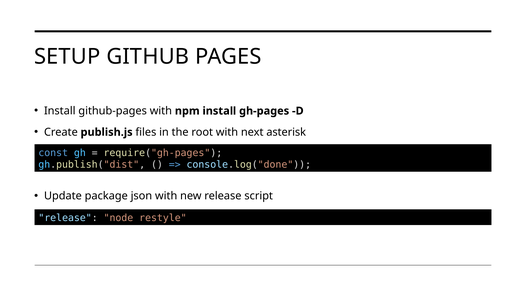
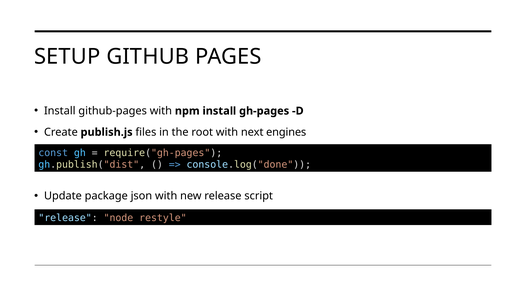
asterisk: asterisk -> engines (286, 132)
